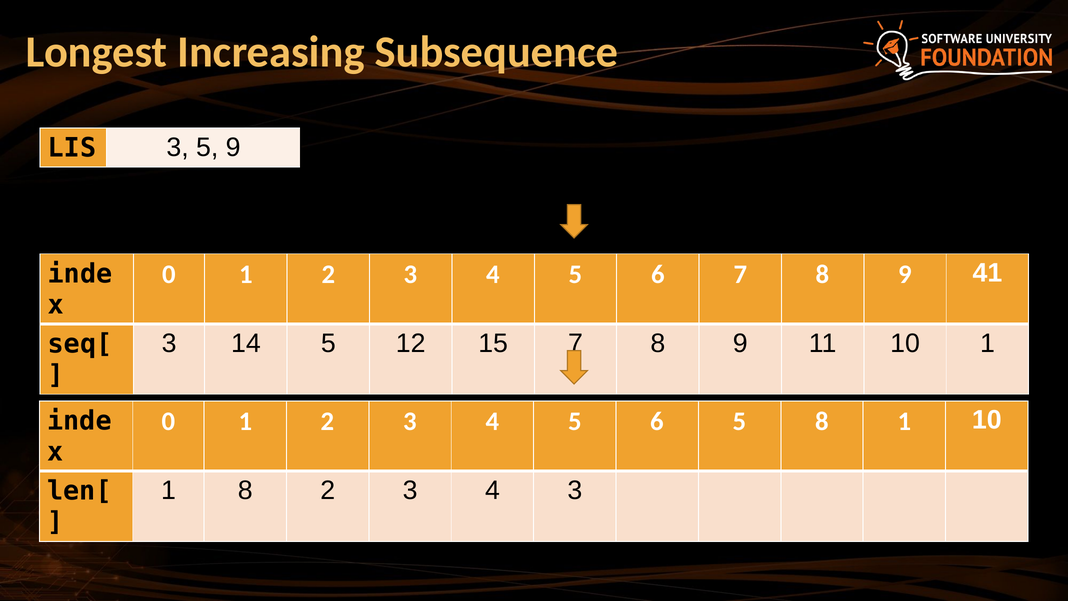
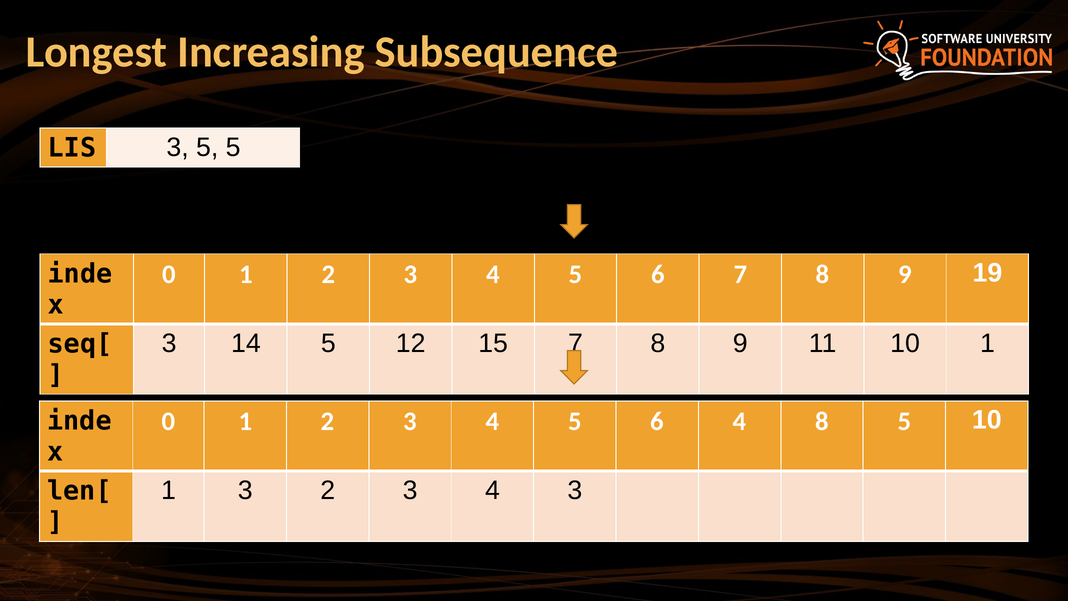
5 9: 9 -> 5 (233, 147)
41: 41 -> 19 (987, 273)
6 5: 5 -> 4 (740, 421)
8 1: 1 -> 5 (904, 421)
1 8: 8 -> 3 (245, 490)
